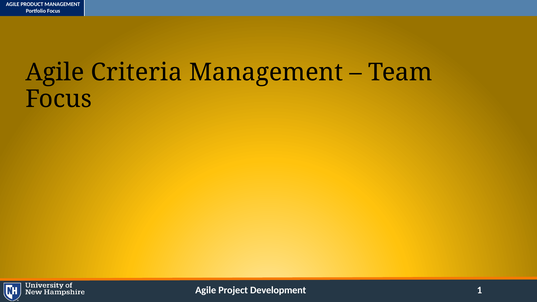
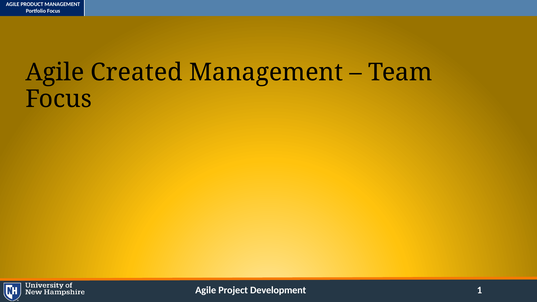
Criteria: Criteria -> Created (137, 72)
